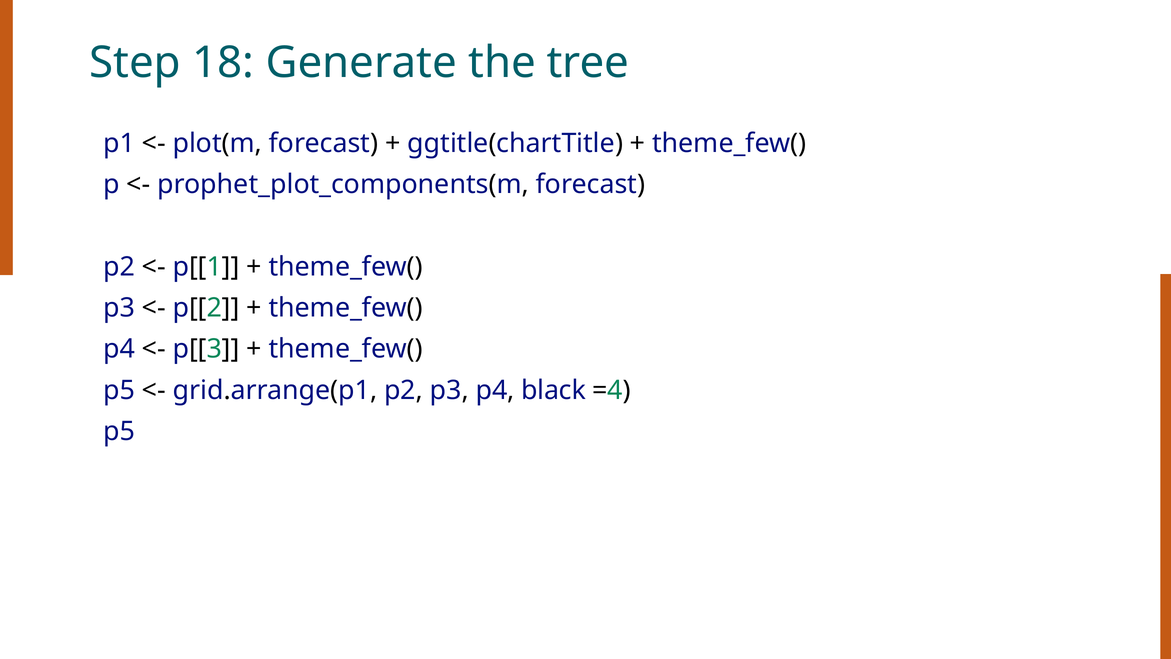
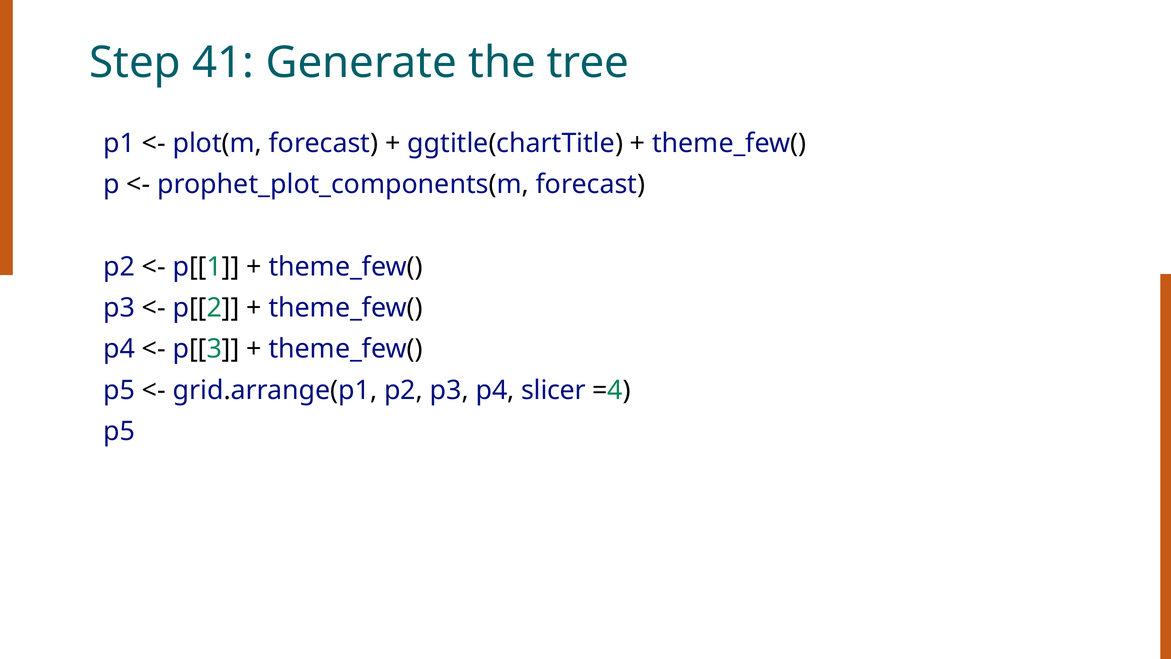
18: 18 -> 41 (223, 63)
black: black -> slicer (554, 390)
